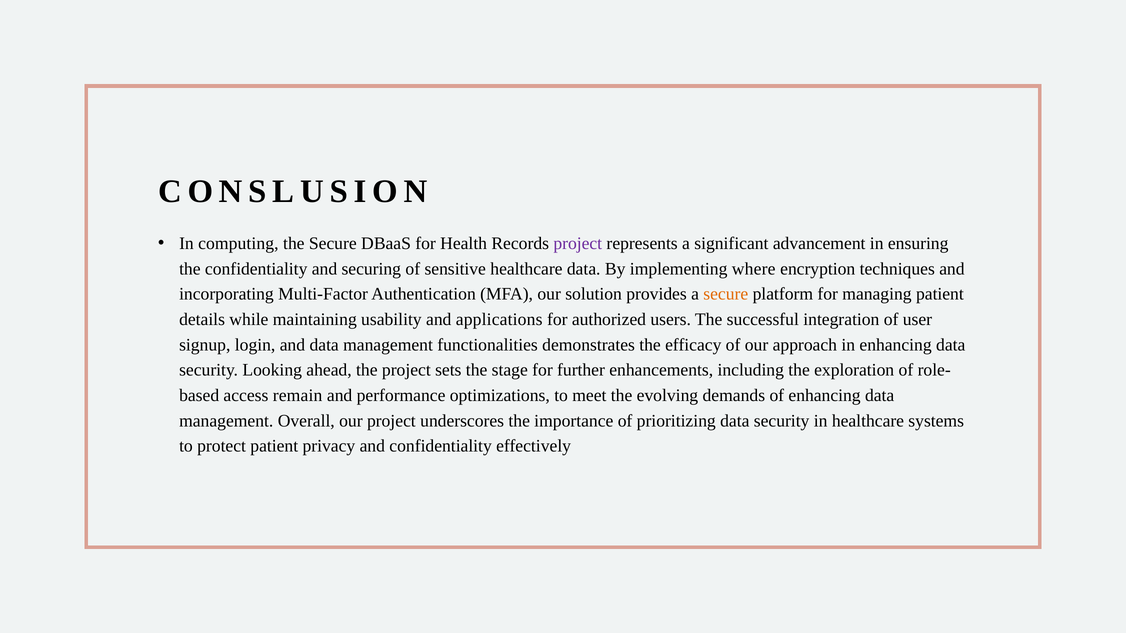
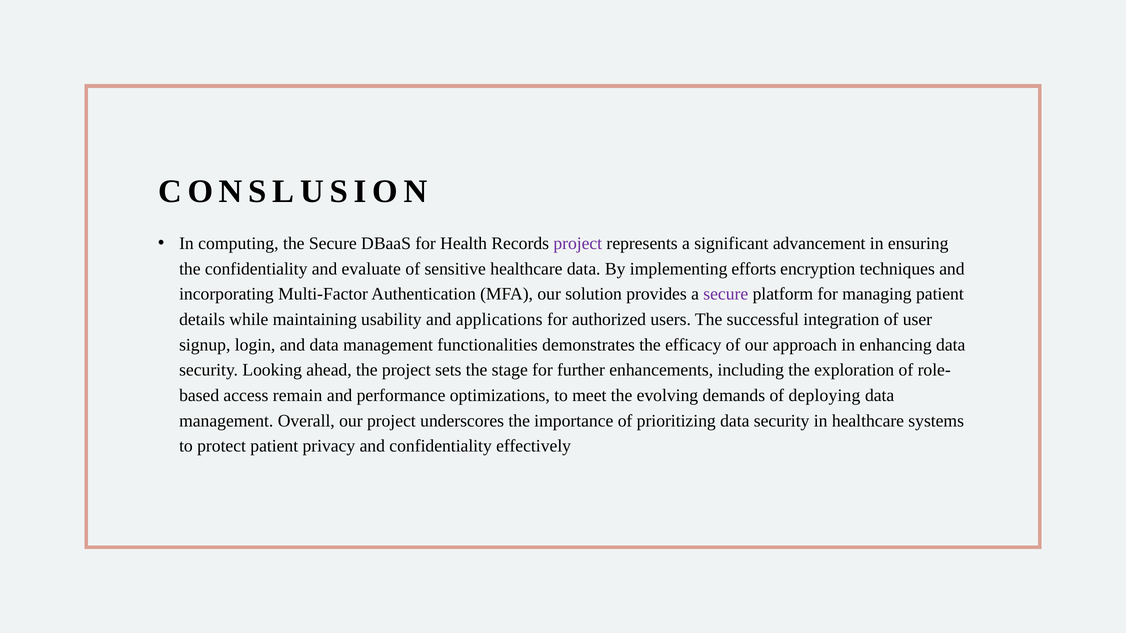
securing: securing -> evaluate (371, 269)
where: where -> efforts (754, 269)
secure colour: orange -> purple (726, 294)
of enhancing: enhancing -> deploying (824, 396)
